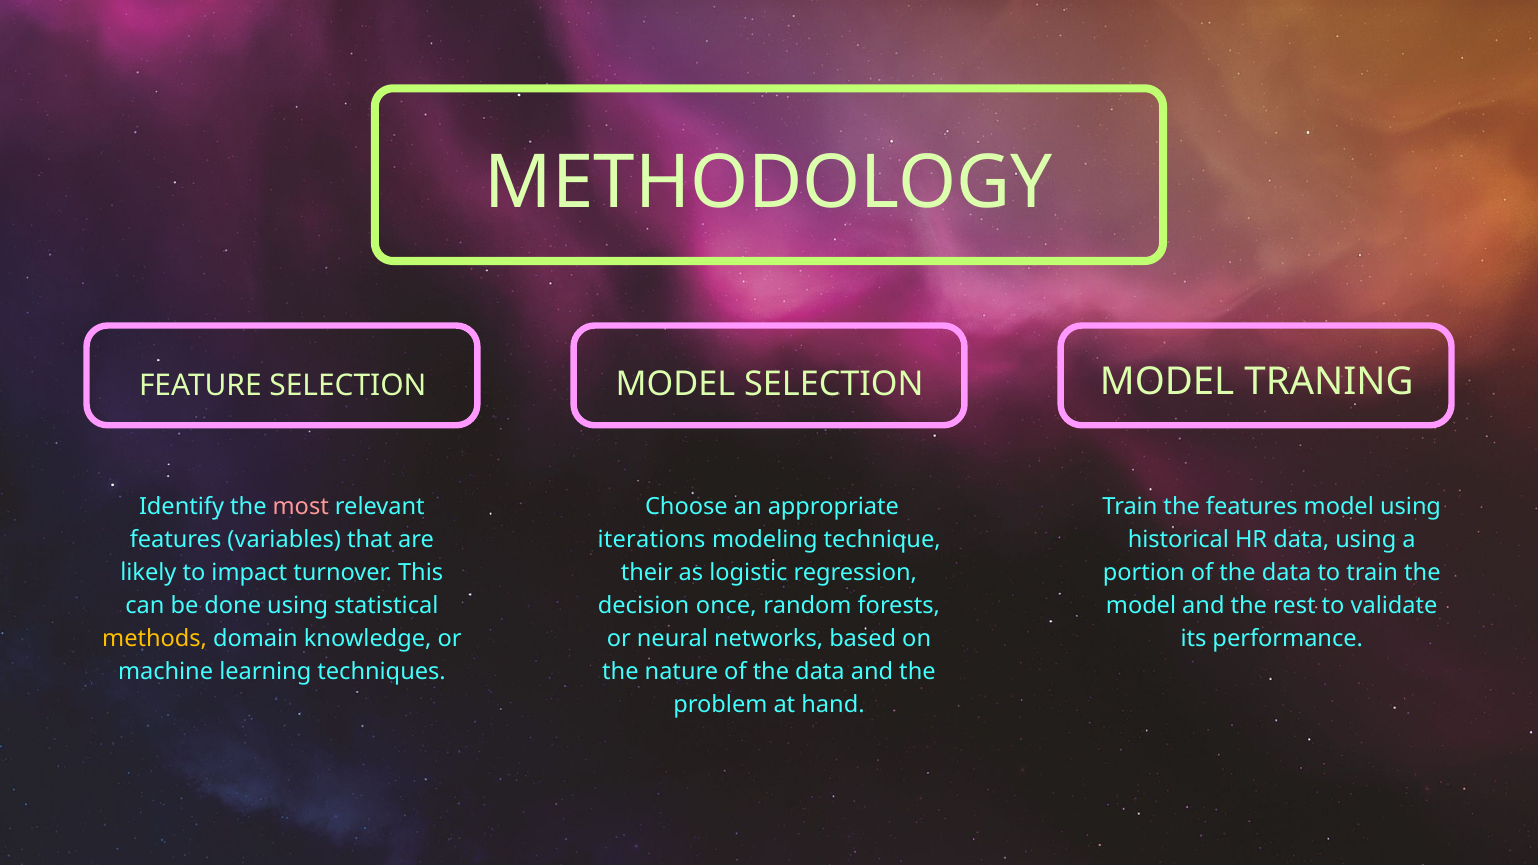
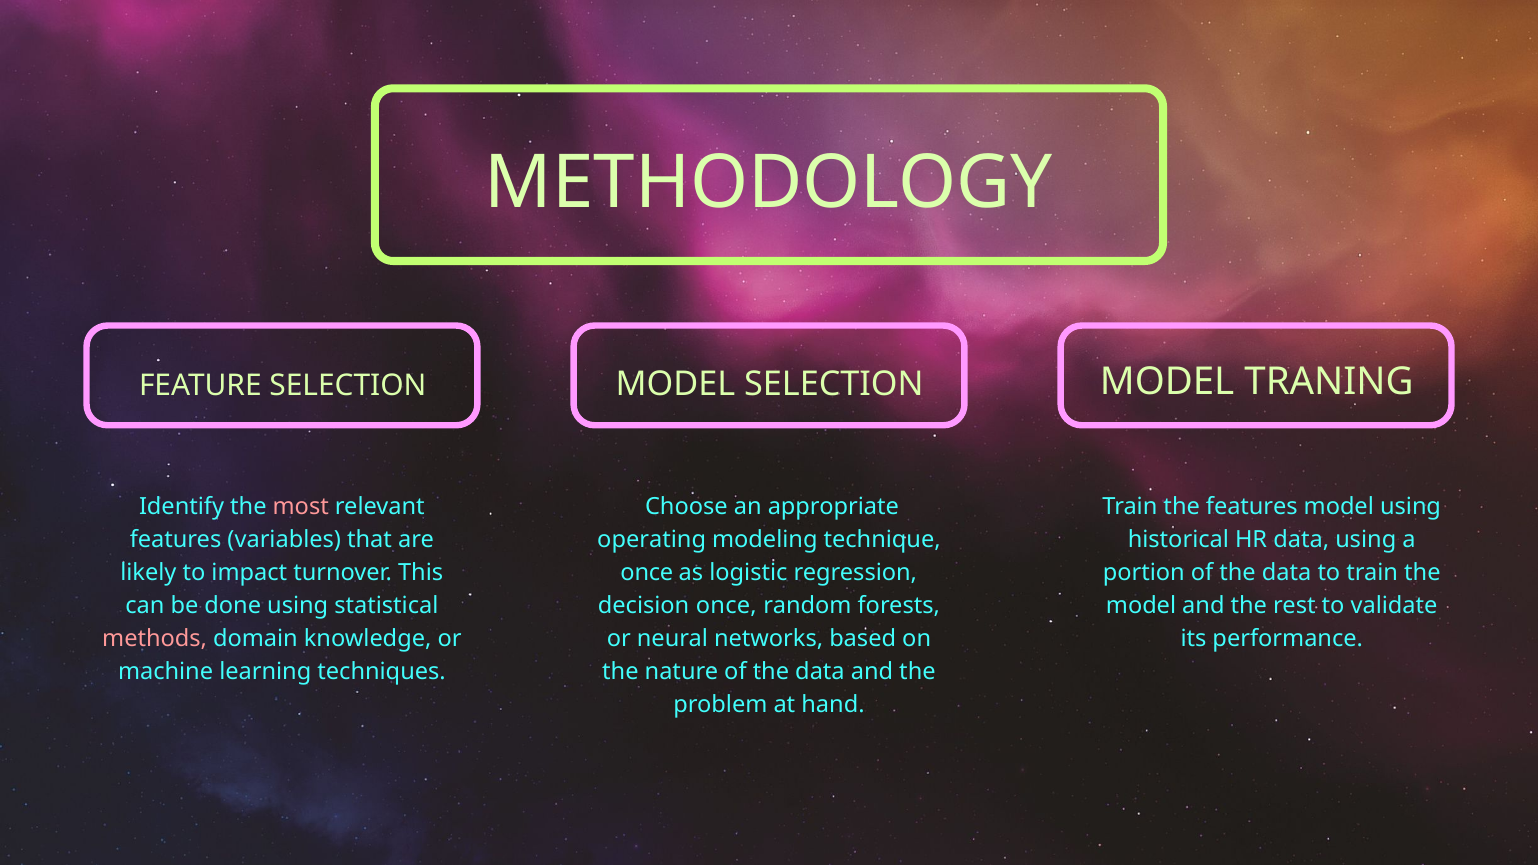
iterations: iterations -> operating (652, 540)
their: their -> once (647, 573)
methods colour: yellow -> pink (155, 639)
